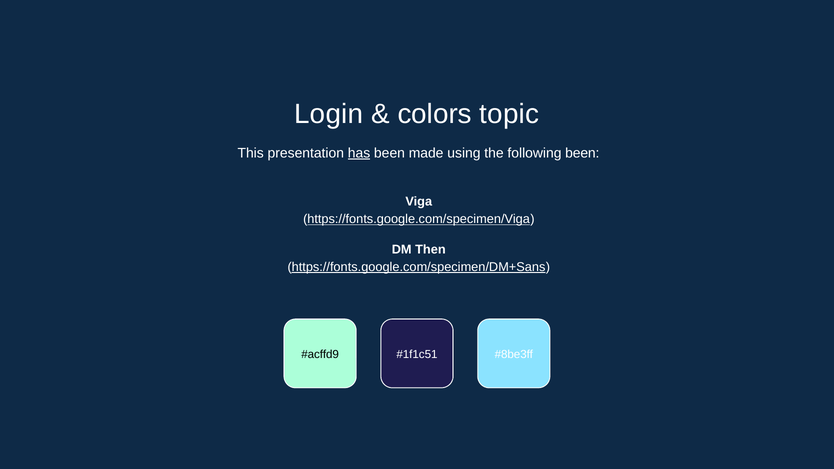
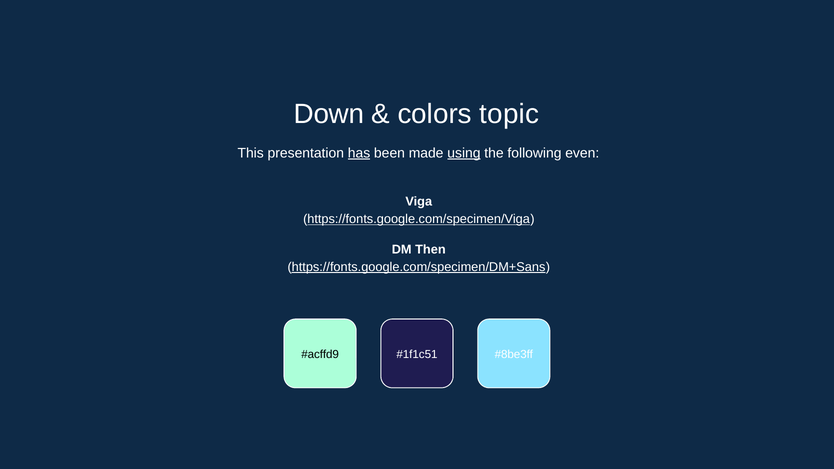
Login: Login -> Down (329, 114)
using underline: none -> present (464, 153)
following been: been -> even (582, 153)
